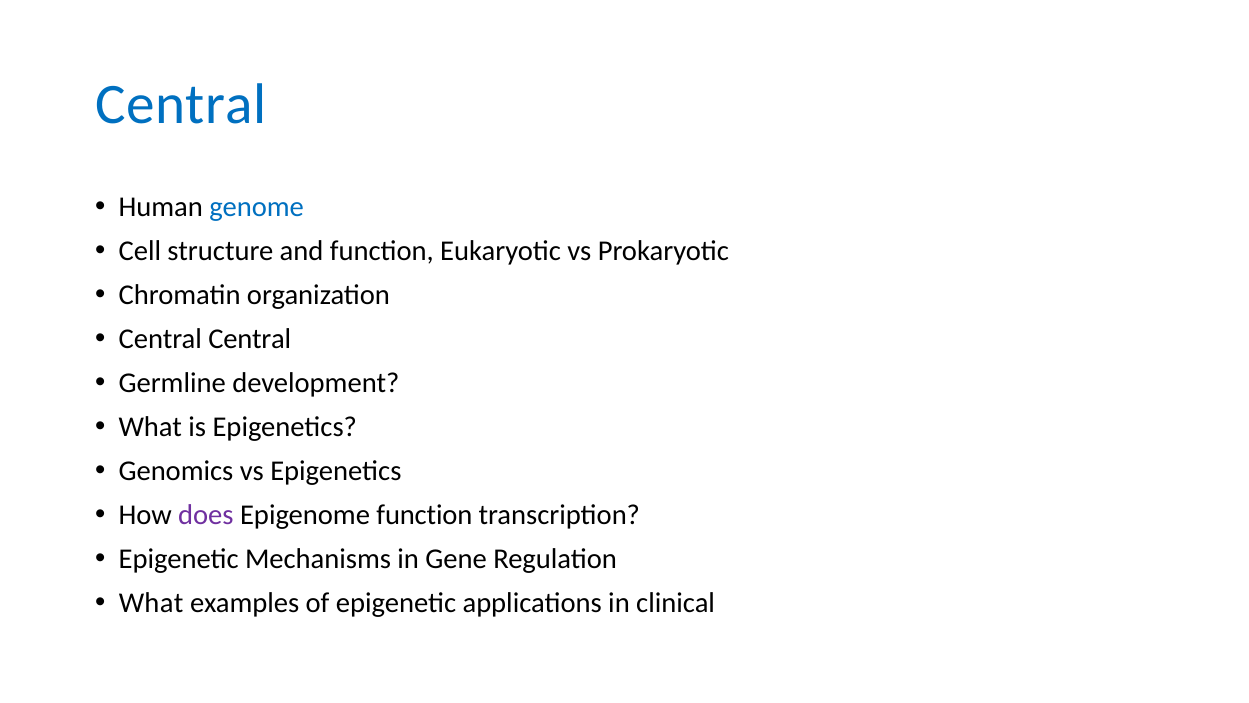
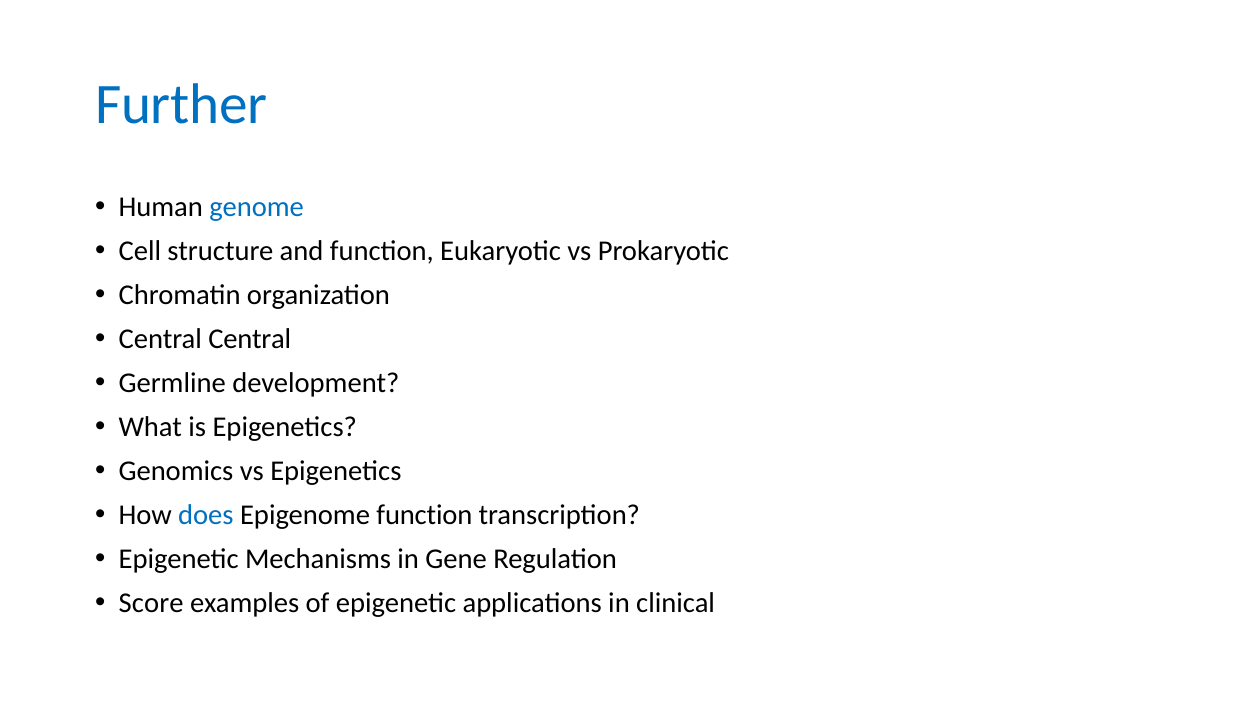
Central: Central -> Further (181, 105)
does colour: purple -> blue (206, 514)
What: What -> Score (151, 602)
